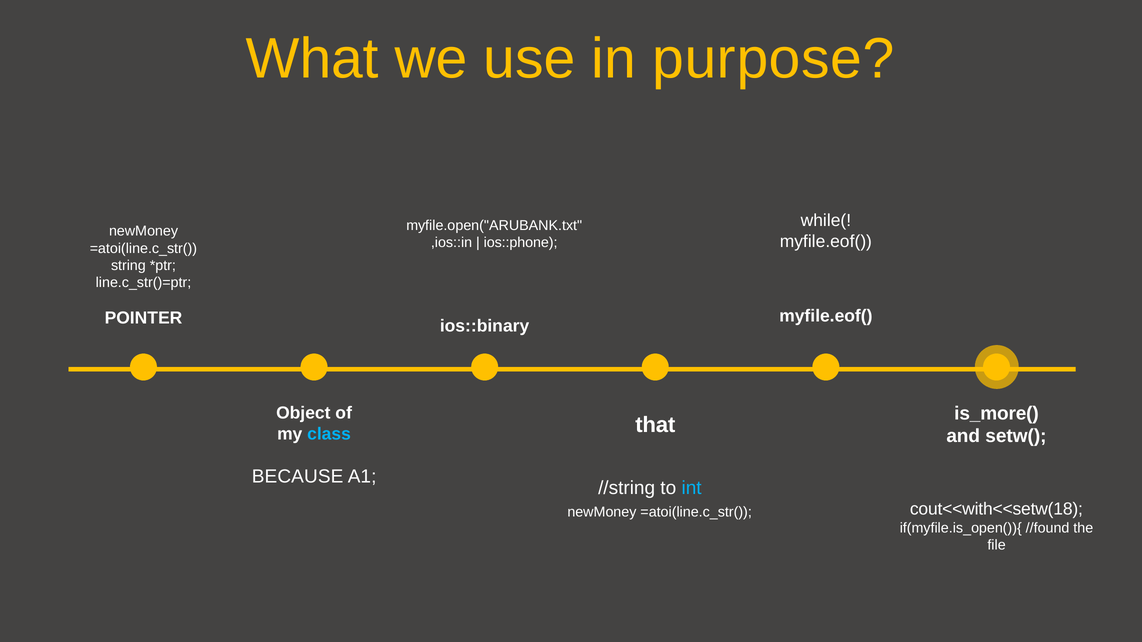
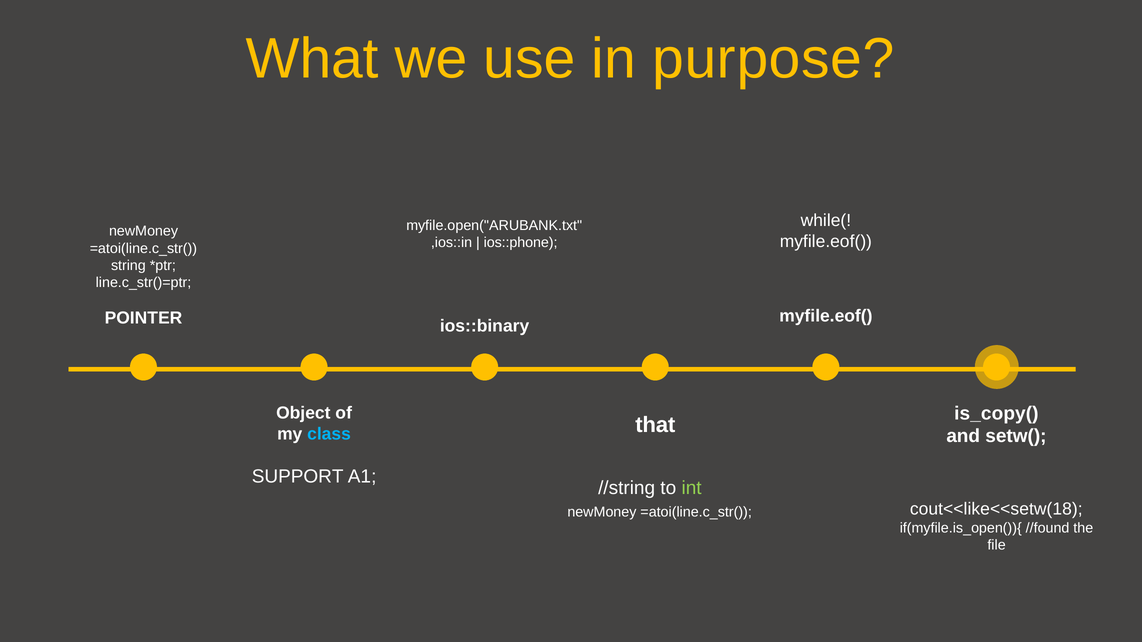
is_more(: is_more( -> is_copy( (996, 414)
BECAUSE: BECAUSE -> SUPPORT (298, 477)
int colour: light blue -> light green (692, 488)
cout<<with<<setw(18: cout<<with<<setw(18 -> cout<<like<<setw(18 (996, 509)
